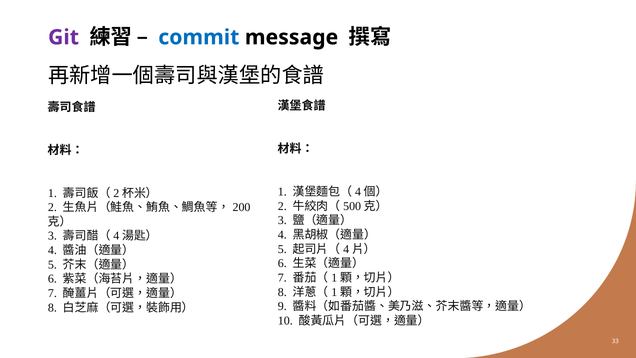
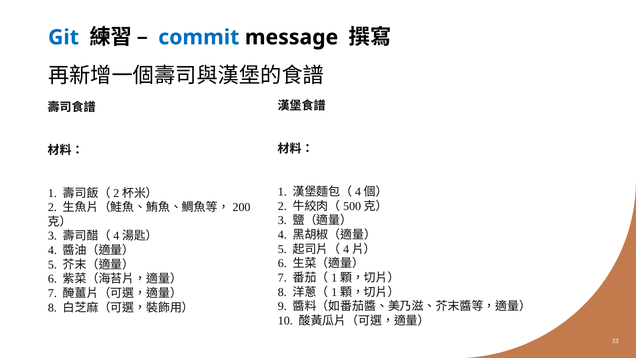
Git colour: purple -> blue (64, 37)
